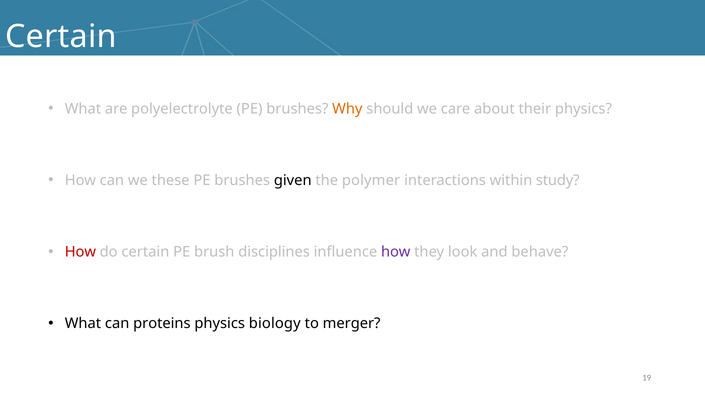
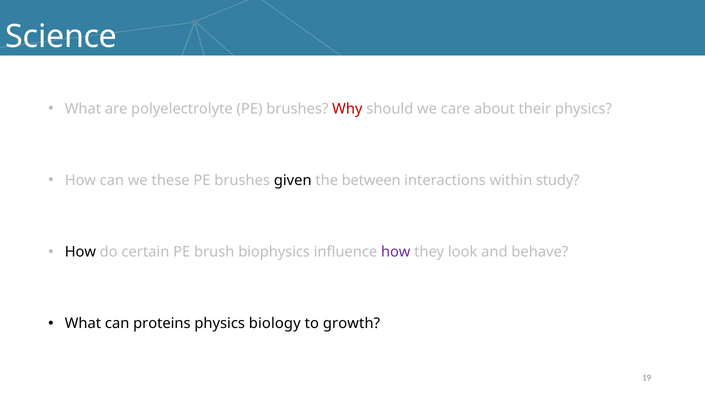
Certain: Certain -> Science (61, 37)
Why colour: orange -> red (347, 109)
polymer: polymer -> between (371, 181)
How colour: red -> black (80, 252)
disciplines: disciplines -> biophysics (274, 252)
merger: merger -> growth (352, 324)
